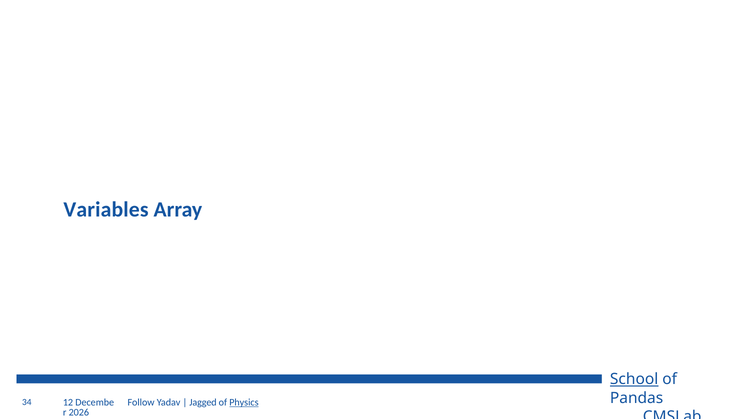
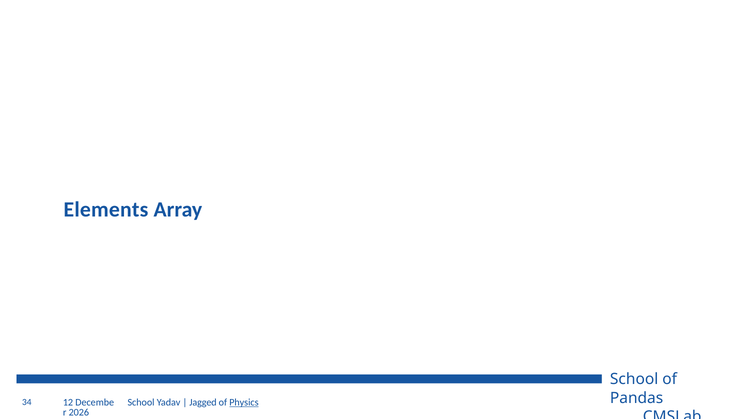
Variables: Variables -> Elements (106, 209)
School underline: present -> none (634, 379)
Follow: Follow -> School (141, 402)
